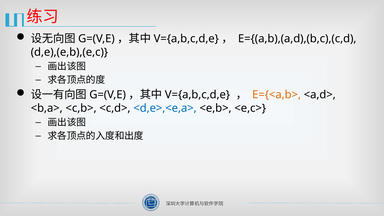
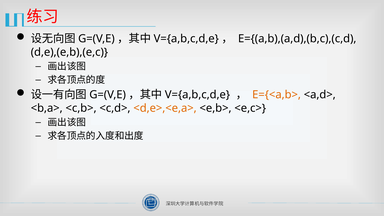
<d,e>,<e,a> colour: blue -> orange (165, 108)
